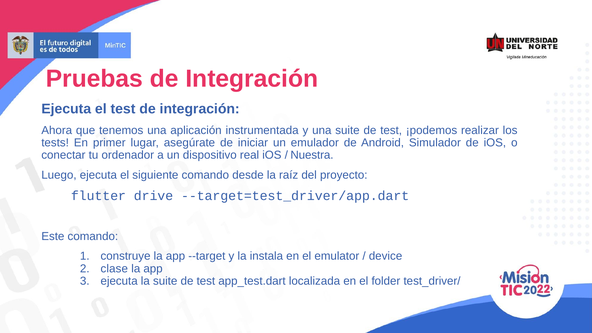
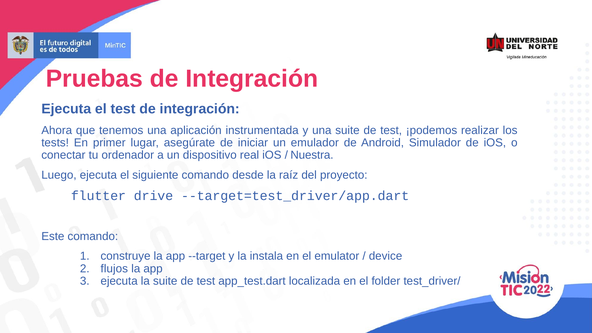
clase: clase -> flujos (114, 269)
